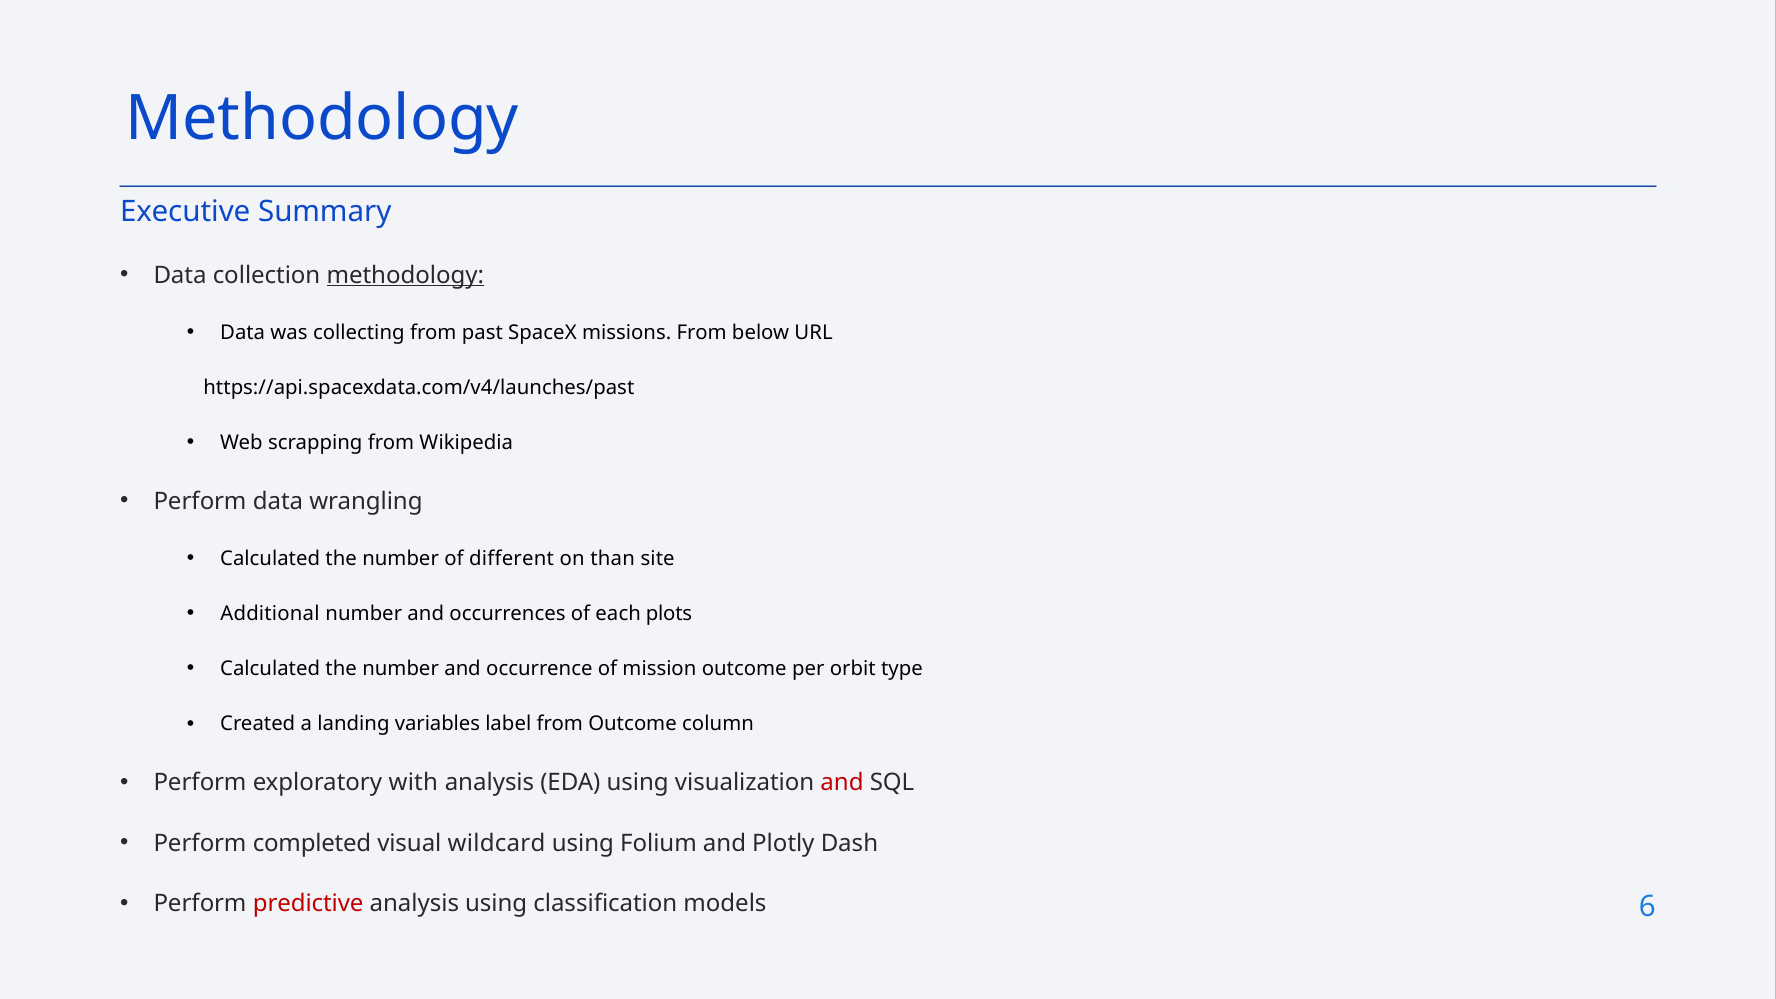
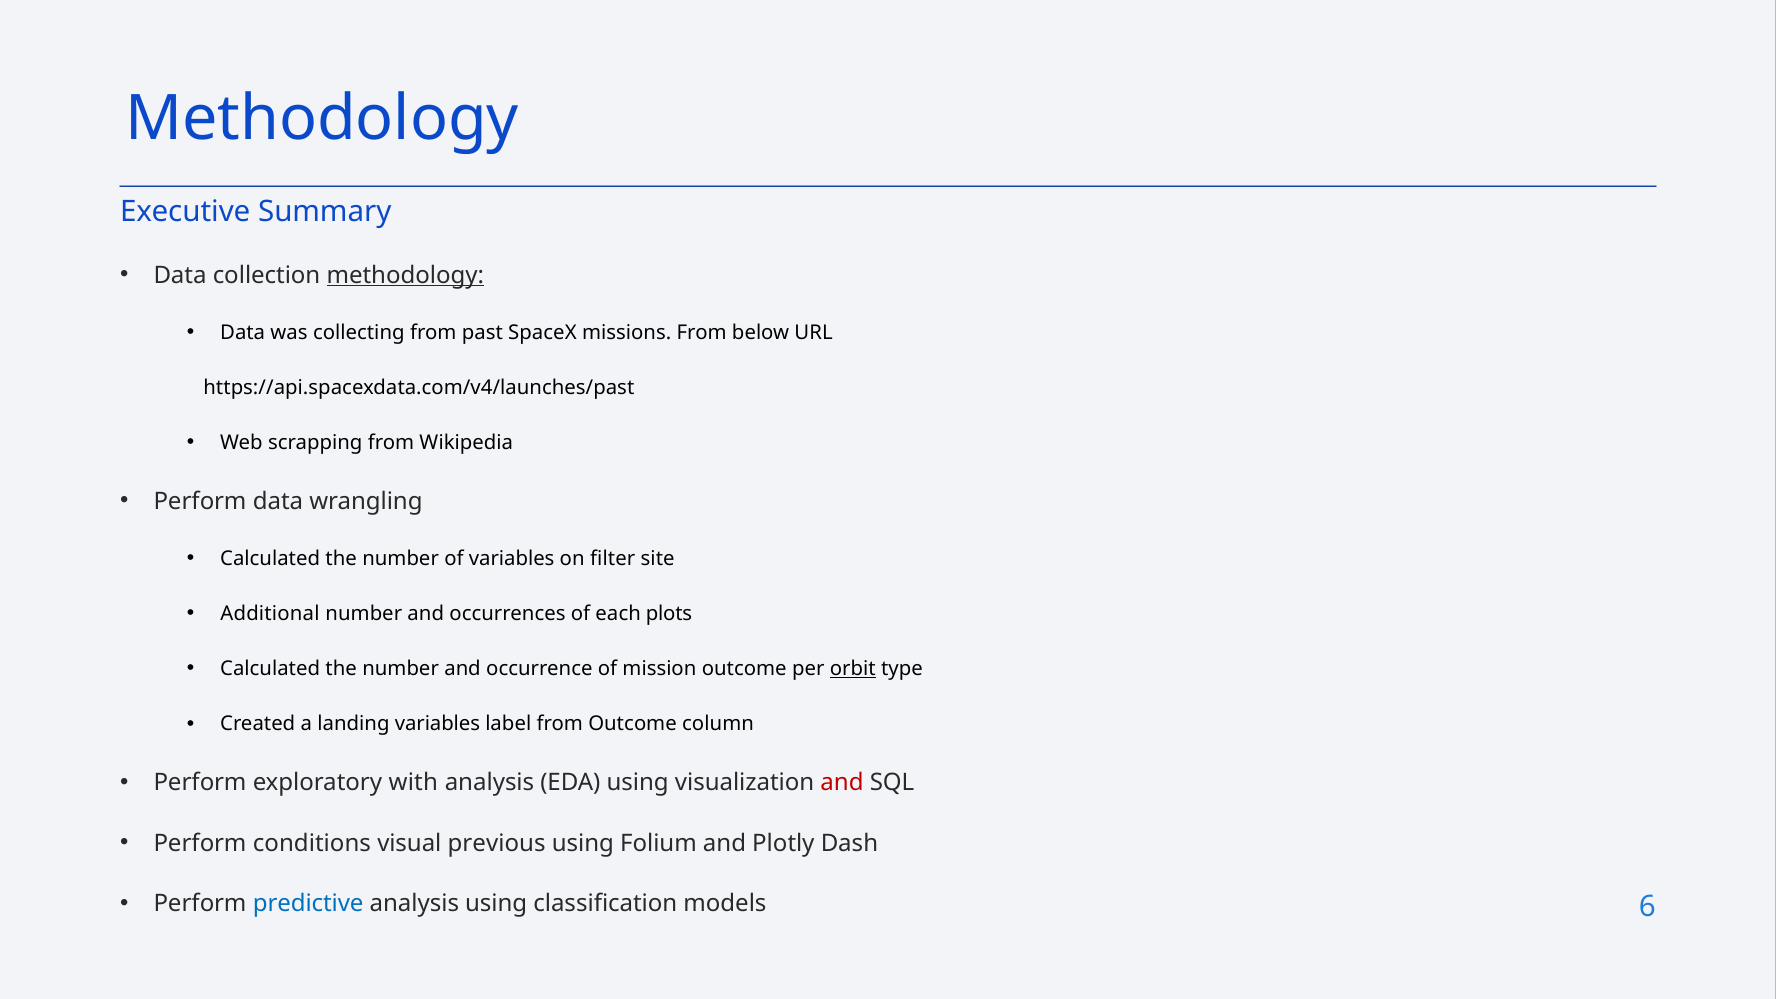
of different: different -> variables (512, 559)
than: than -> filter (613, 559)
orbit underline: none -> present (853, 669)
completed: completed -> conditions (312, 843)
wildcard: wildcard -> previous (497, 843)
predictive colour: red -> blue (308, 904)
